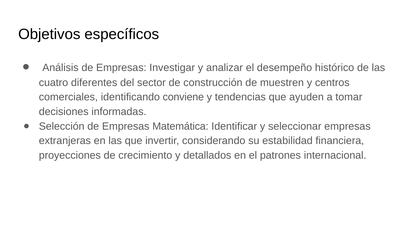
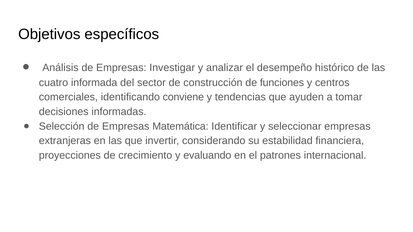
diferentes: diferentes -> informada (94, 83)
muestren: muestren -> funciones (282, 83)
detallados: detallados -> evaluando (207, 155)
